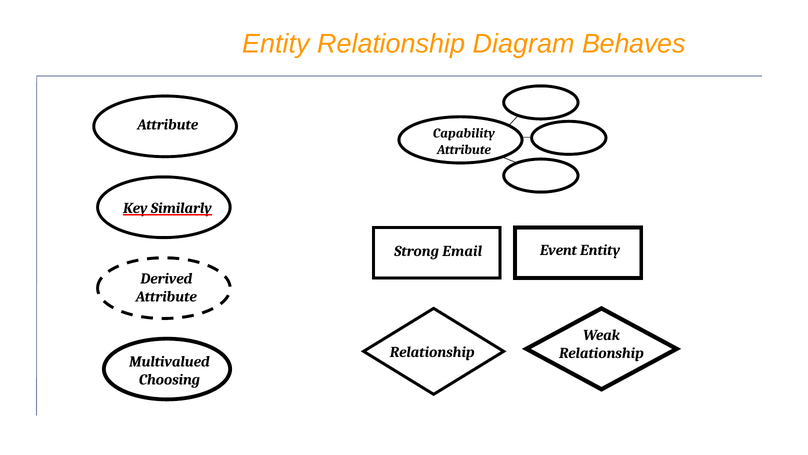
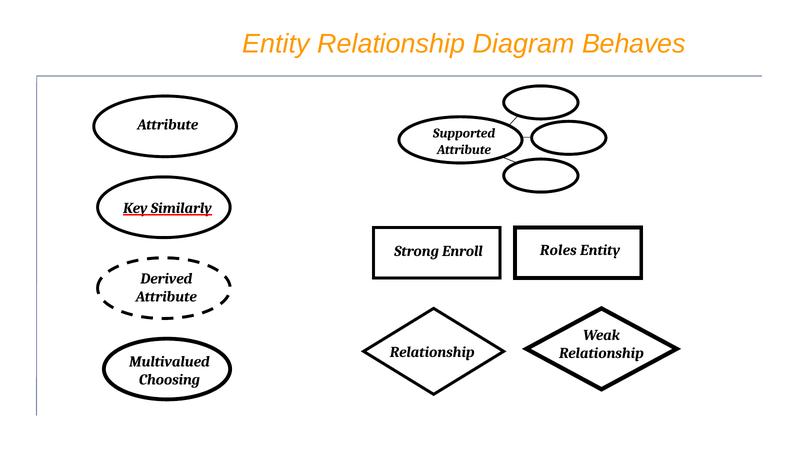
Capability: Capability -> Supported (464, 133)
Event: Event -> Roles (558, 250)
Email: Email -> Enroll (462, 251)
